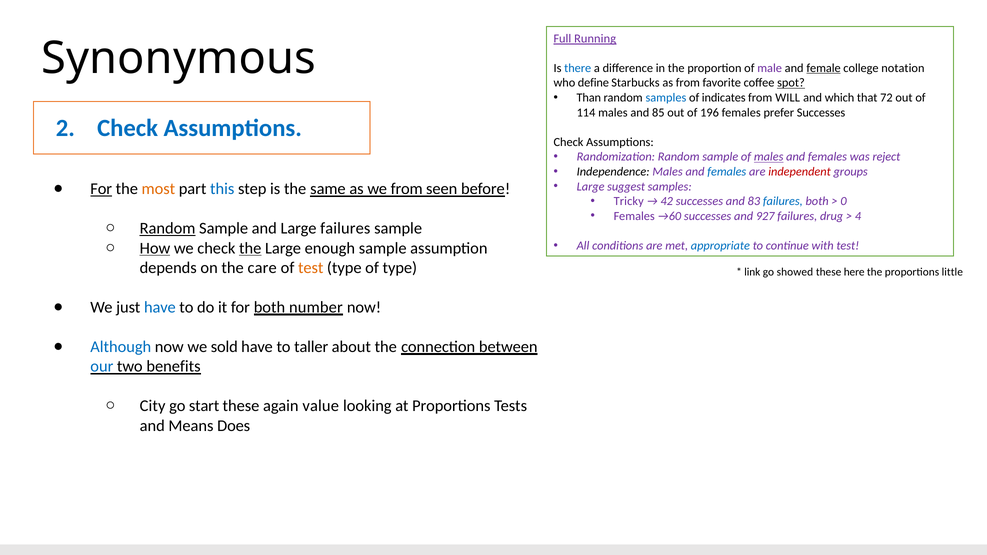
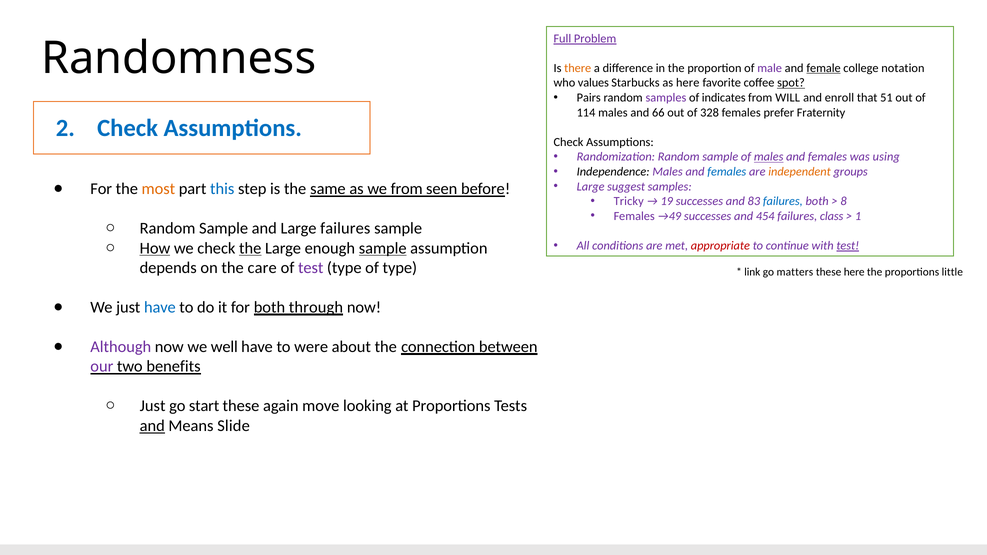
Running: Running -> Problem (595, 38)
Synonymous: Synonymous -> Randomness (179, 58)
there colour: blue -> orange (578, 68)
define: define -> values (593, 83)
as from: from -> here (688, 83)
Than: Than -> Pairs (589, 98)
samples colour: blue -> purple (666, 98)
which: which -> enroll (839, 98)
72: 72 -> 51 (886, 98)
85: 85 -> 66 (658, 113)
196: 196 -> 328 (710, 113)
prefer Successes: Successes -> Fraternity (821, 113)
reject: reject -> using (886, 157)
independent colour: red -> orange (800, 172)
For underline: present -> none (101, 189)
42: 42 -> 19 (667, 201)
0: 0 -> 8 (844, 201)
→60: →60 -> →49 (669, 216)
927: 927 -> 454 (765, 216)
drug: drug -> class (832, 216)
4: 4 -> 1 (858, 216)
Random underline: present -> none (168, 229)
appropriate colour: blue -> red (720, 246)
test underline: none -> present (848, 246)
sample underline: none -> present (383, 248)
test colour: orange -> purple (311, 268)
showed: showed -> matters (795, 272)
number: number -> through (316, 307)
Although colour: blue -> purple (121, 347)
sold: sold -> well (224, 347)
taller: taller -> were (311, 347)
our colour: blue -> purple (102, 367)
City: City -> Just (153, 406)
value: value -> move (321, 406)
and underline: none -> present (152, 426)
Does: Does -> Slide (234, 426)
